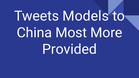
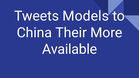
Most: Most -> Their (71, 33)
Provided: Provided -> Available (70, 49)
